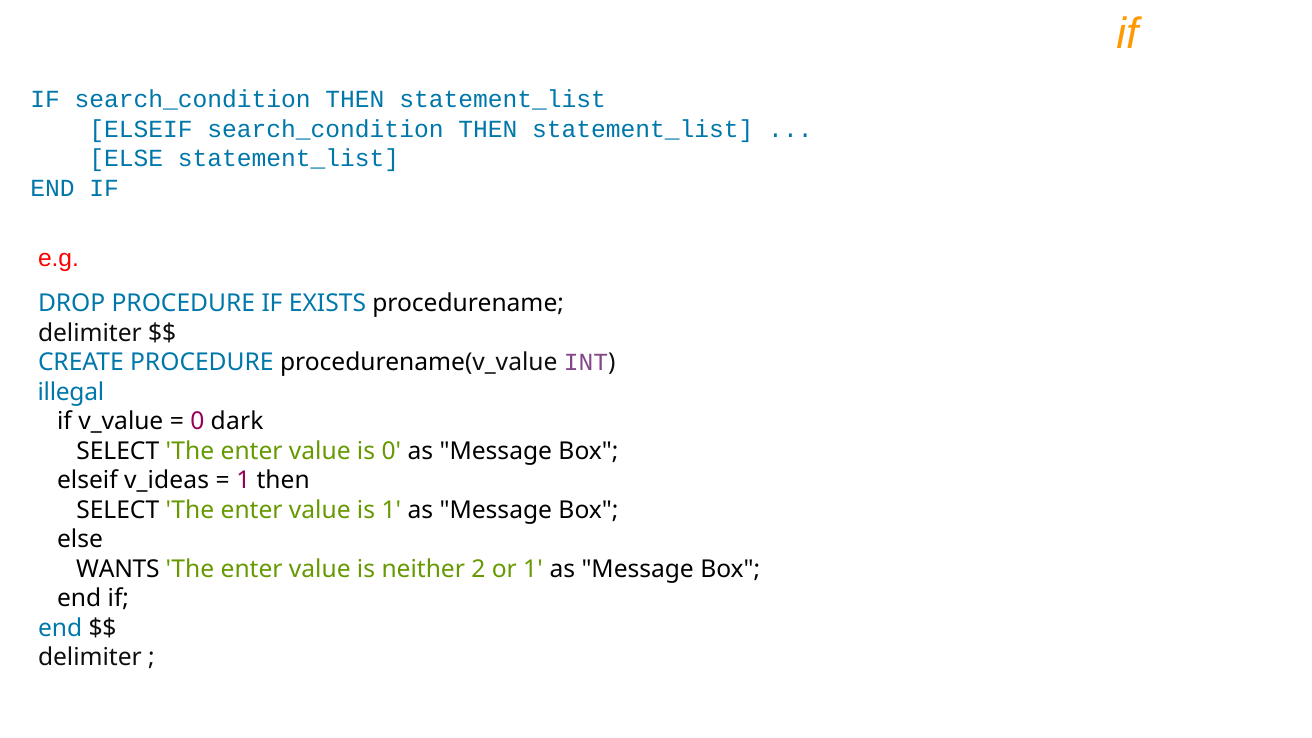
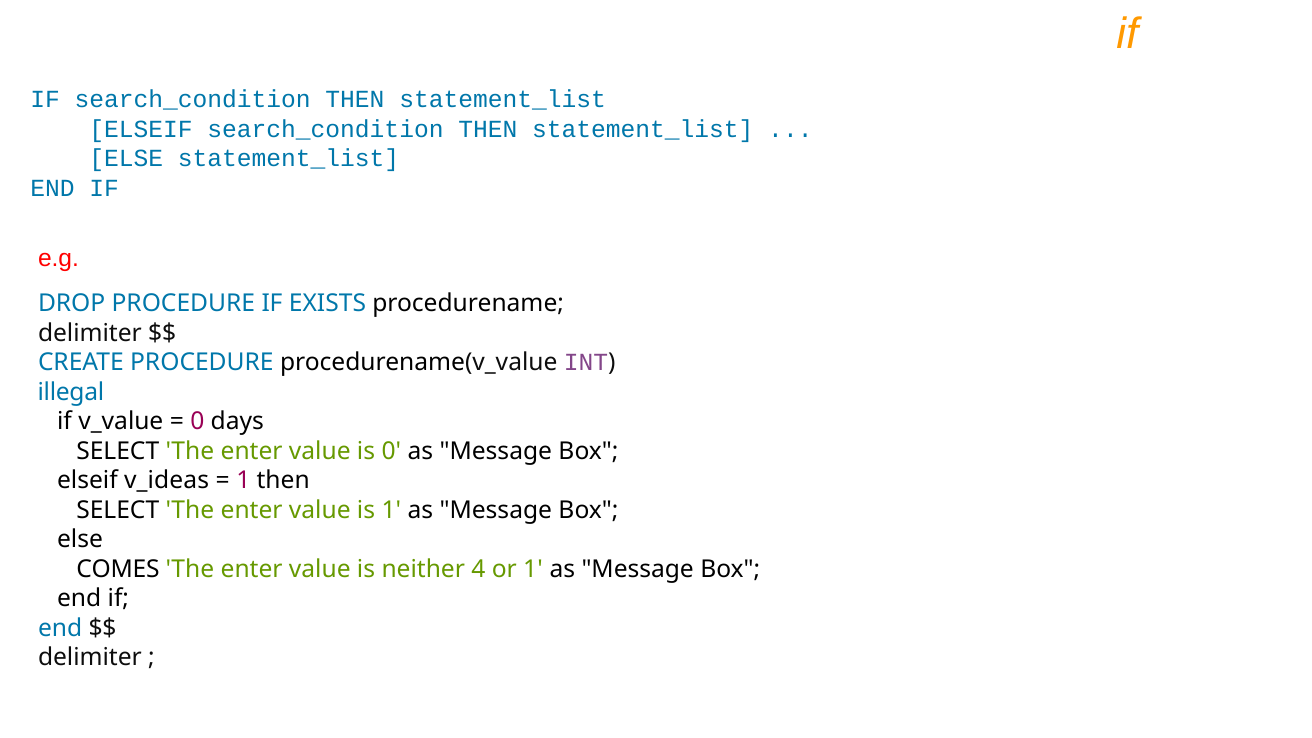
dark: dark -> days (237, 422)
WANTS: WANTS -> COMES (118, 569)
2: 2 -> 4 (478, 569)
